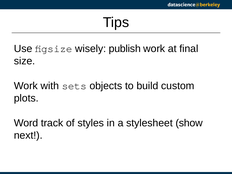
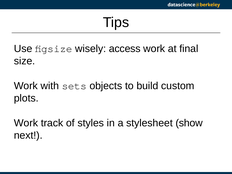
publish: publish -> access (125, 49)
Word: Word -> Work (26, 123)
